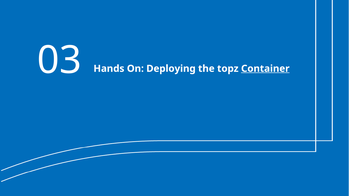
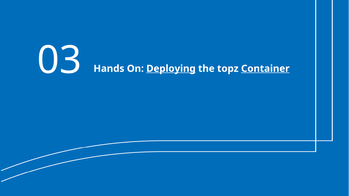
Deploying underline: none -> present (171, 69)
